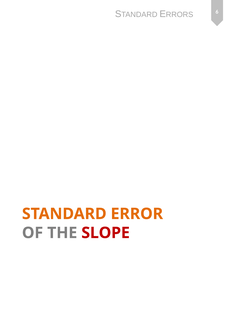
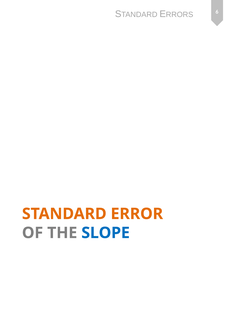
SLOPE colour: red -> blue (106, 232)
